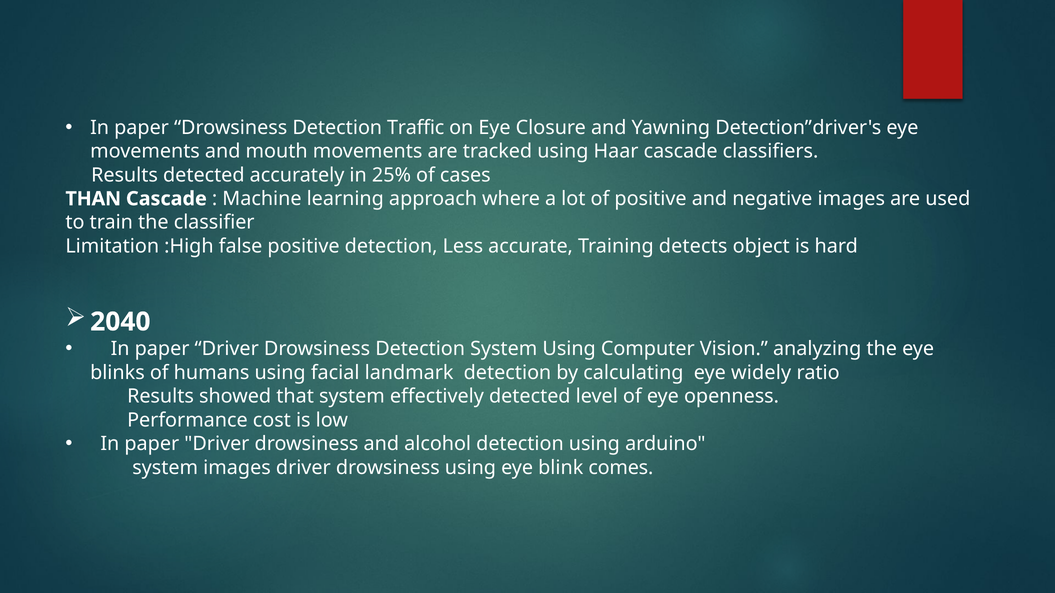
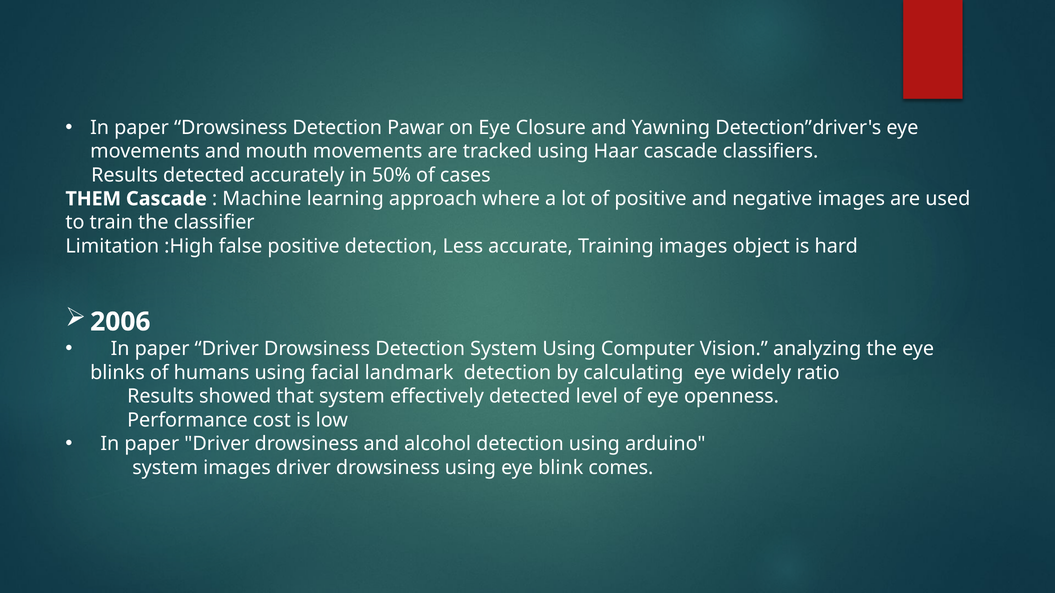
Traffic: Traffic -> Pawar (416, 128)
25%: 25% -> 50% (391, 175)
THAN: THAN -> THEM (93, 199)
Training detects: detects -> images (693, 246)
2040: 2040 -> 2006 (120, 322)
